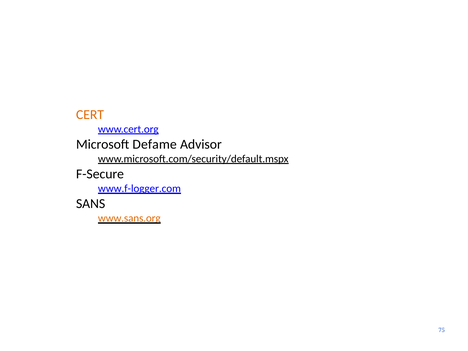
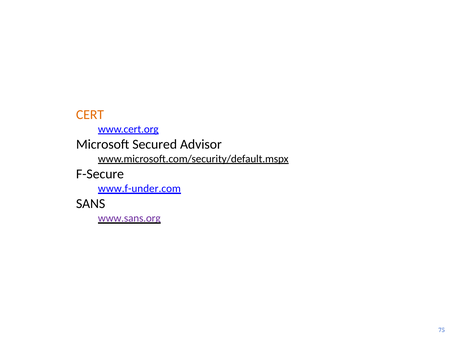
Microsoft Defame: Defame -> Secured (155, 145)
www.f-logger.com: www.f-logger.com -> www.f-under.com (139, 189)
www.sans.org colour: orange -> purple (129, 219)
